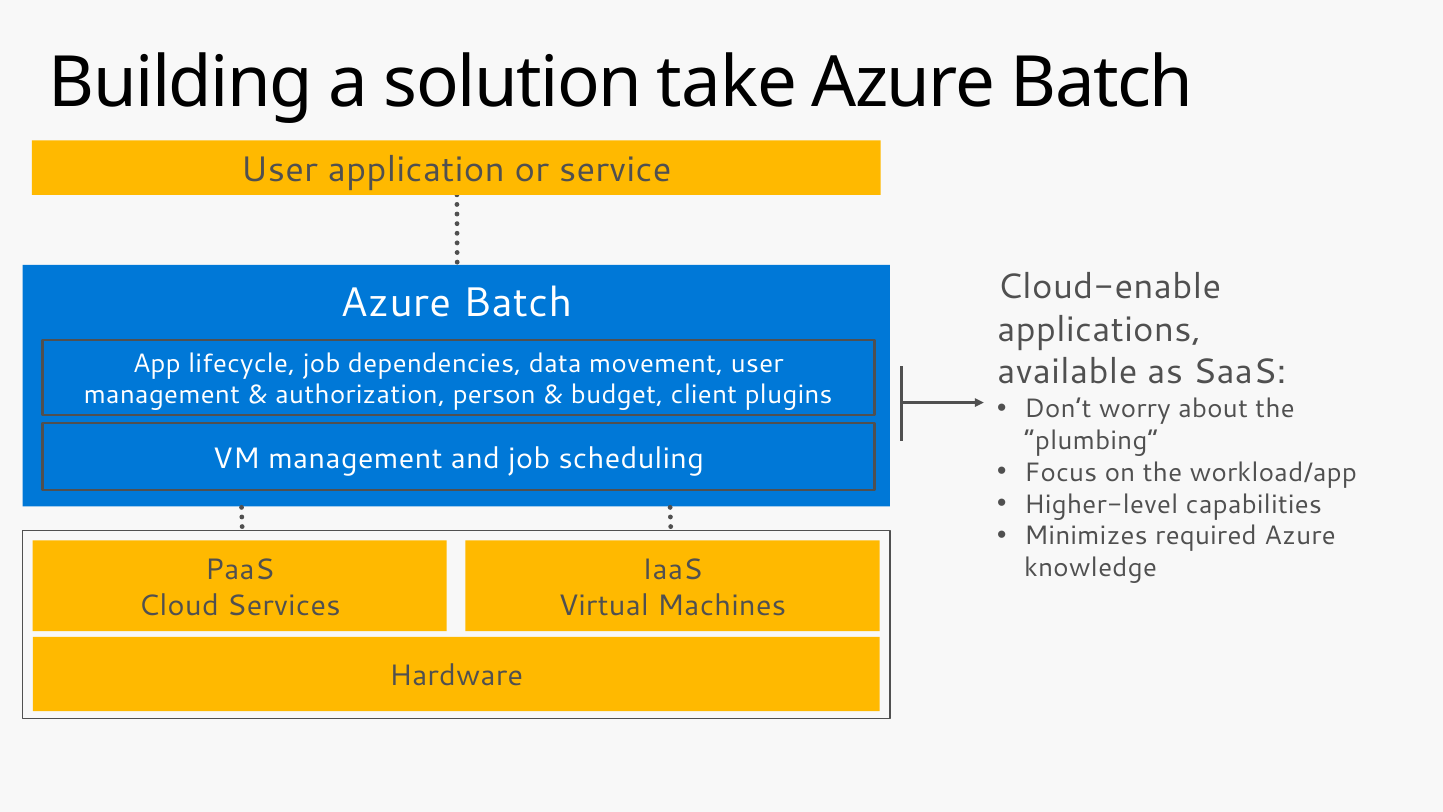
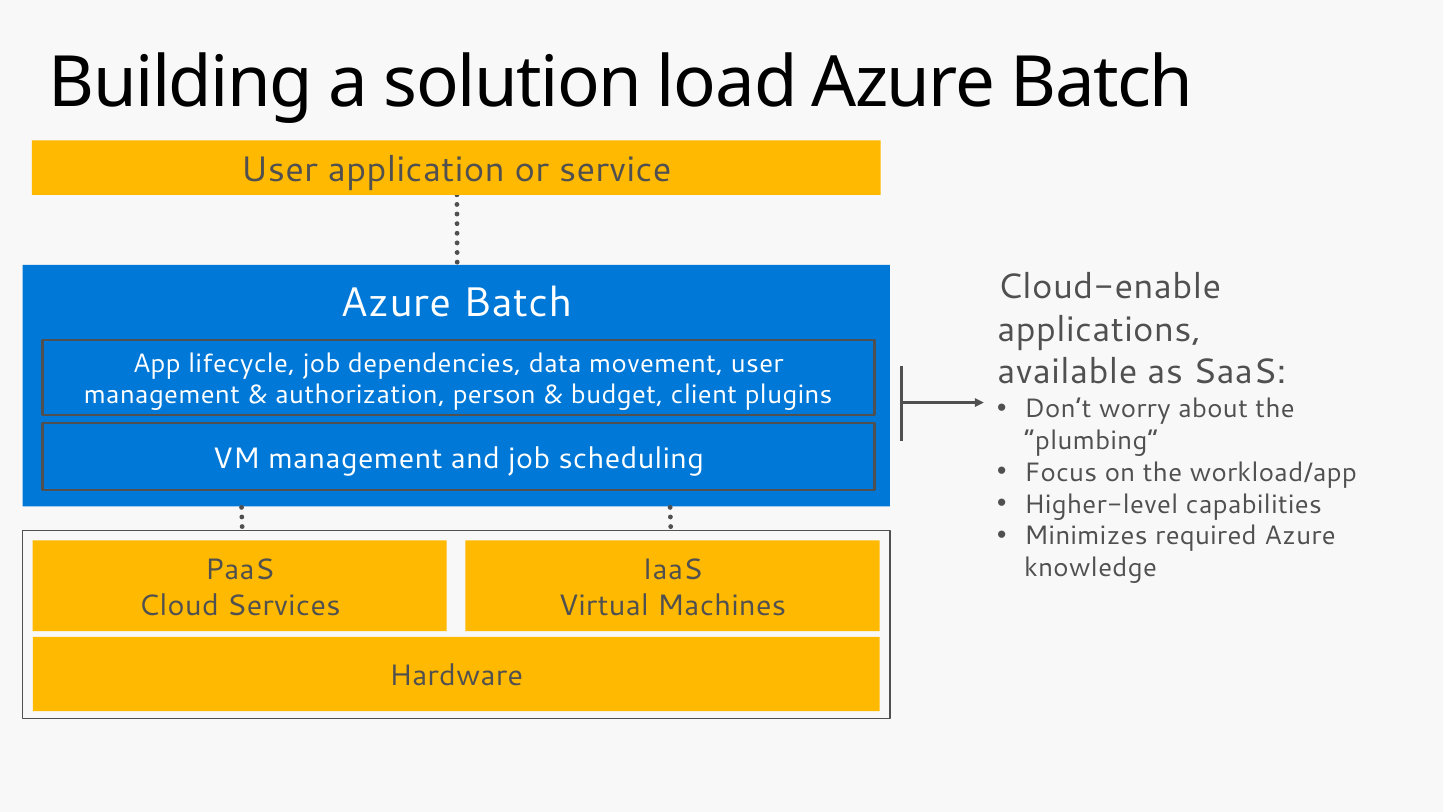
take: take -> load (727, 83)
